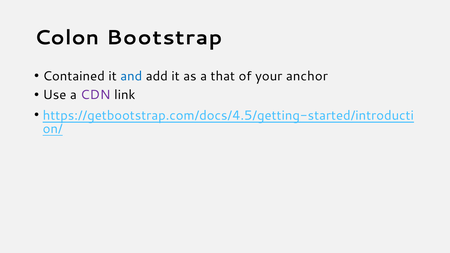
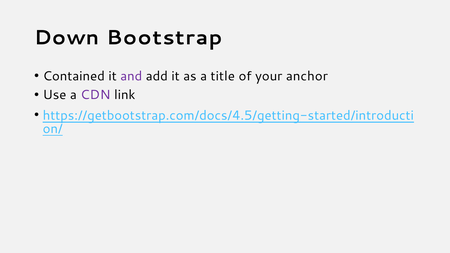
Colon: Colon -> Down (67, 38)
and colour: blue -> purple (131, 76)
that: that -> title (223, 76)
